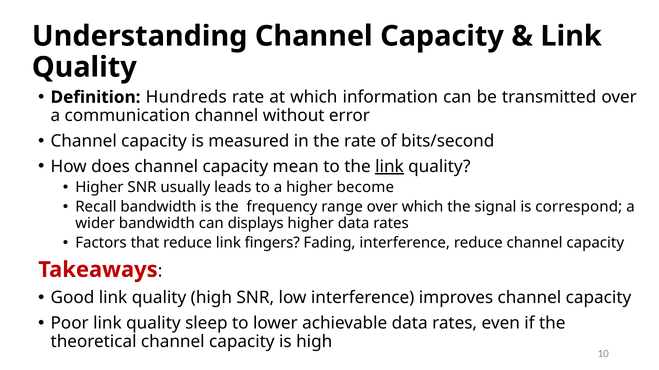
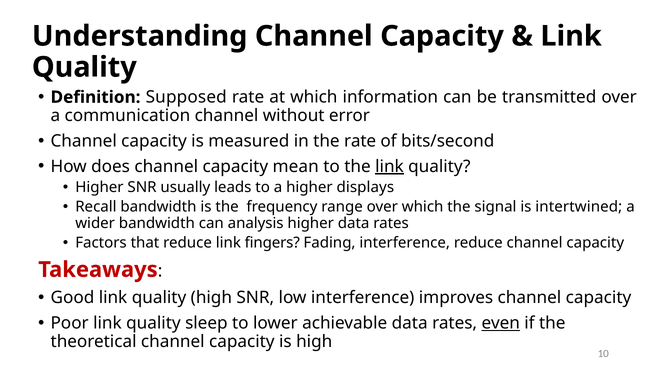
Hundreds: Hundreds -> Supposed (186, 97)
become: become -> displays (365, 188)
correspond: correspond -> intertwined (579, 207)
displays: displays -> analysis (256, 224)
even underline: none -> present (501, 324)
